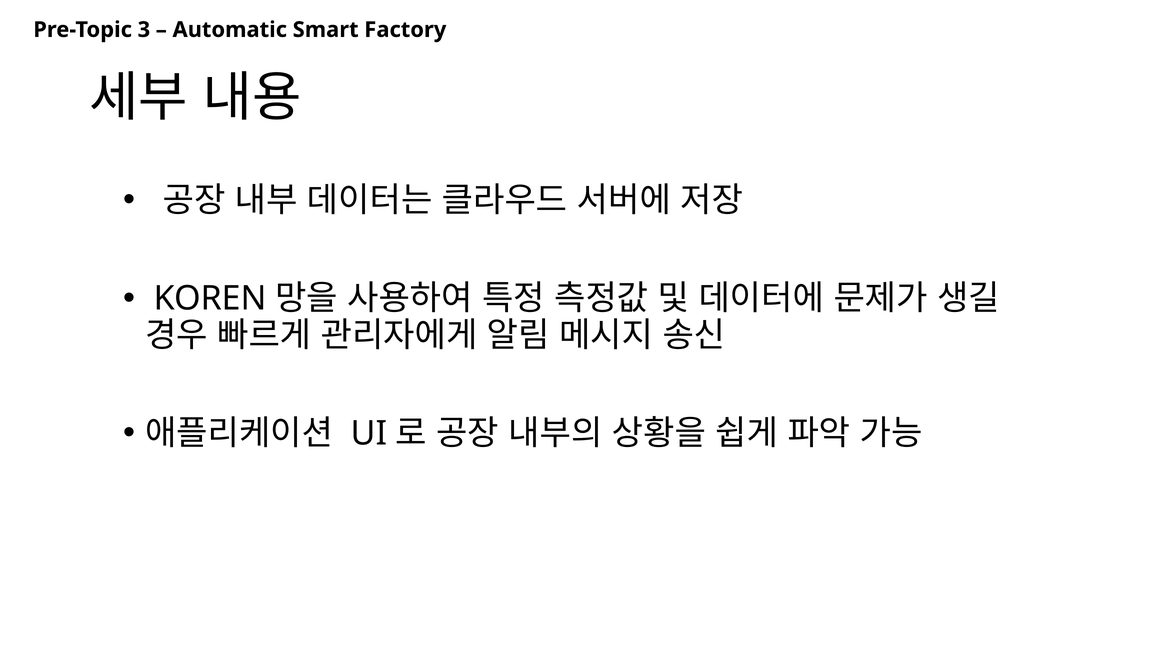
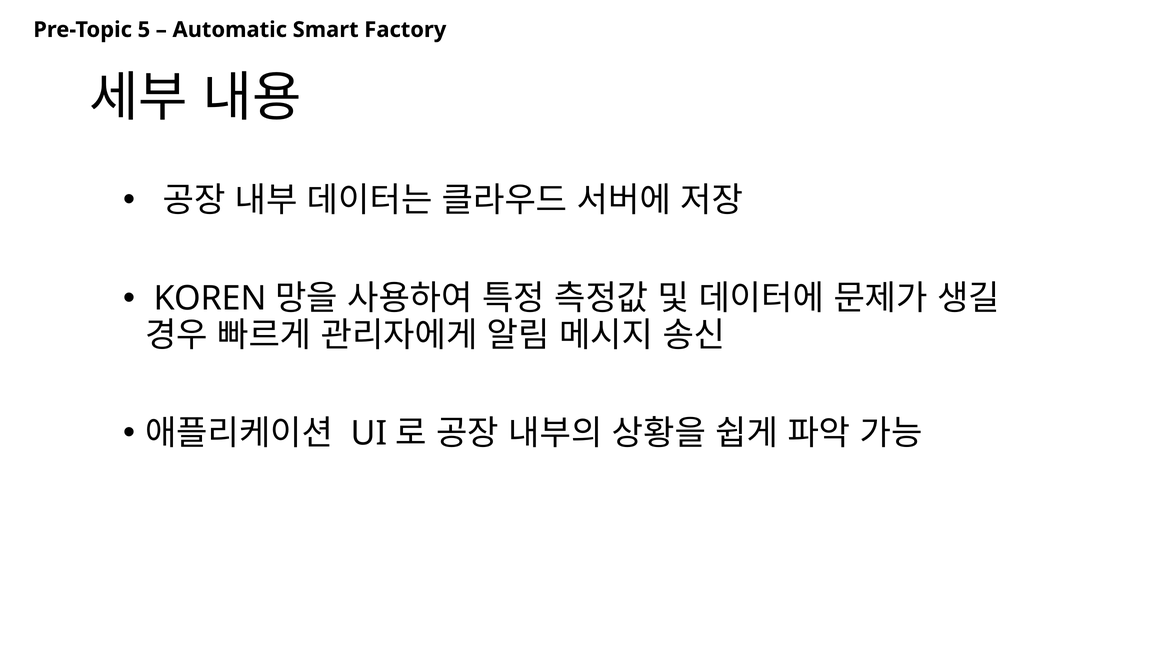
3: 3 -> 5 (144, 30)
